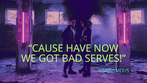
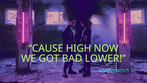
HAVE: HAVE -> HIGH (79, 48)
SERVES: SERVES -> LOWER (105, 58)
